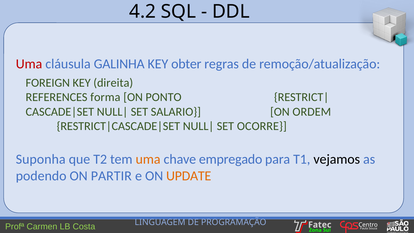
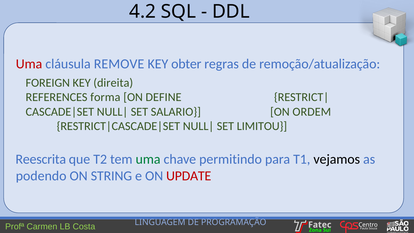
GALINHA: GALINHA -> REMOVE (119, 64)
PONTO: PONTO -> DEFINE (164, 97)
OCORRE: OCORRE -> LIMITOU (262, 126)
Suponha: Suponha -> Reescrita (41, 159)
uma colour: orange -> green (148, 159)
empregado: empregado -> permitindo (231, 159)
PARTIR: PARTIR -> STRING (111, 176)
UPDATE colour: orange -> red (189, 176)
